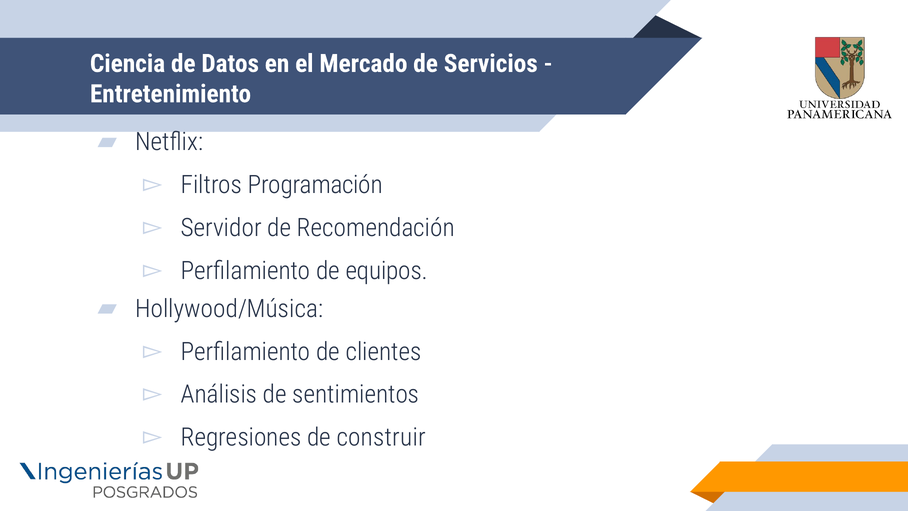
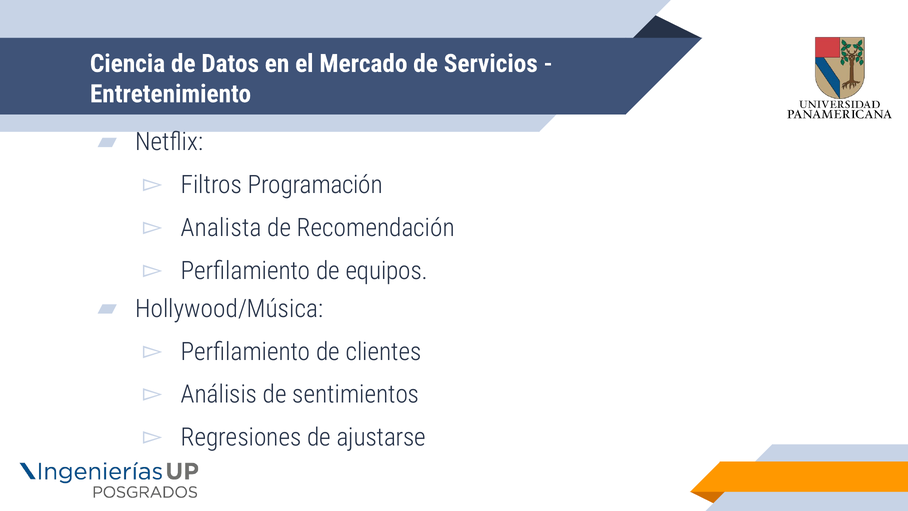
Servidor: Servidor -> Analista (221, 228)
construir: construir -> ajustarse (381, 437)
